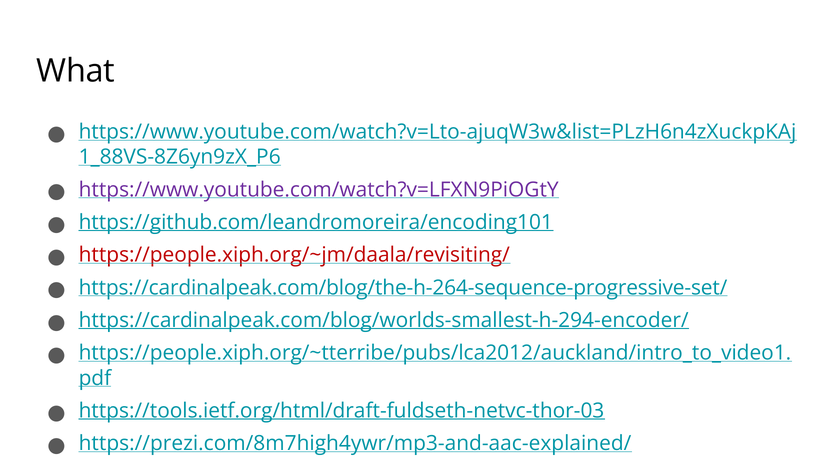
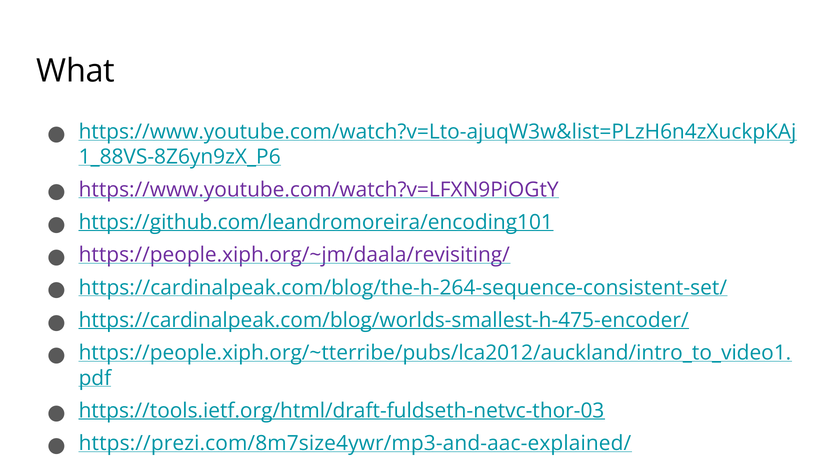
https://people.xiph.org/~jm/daala/revisiting/ colour: red -> purple (294, 255)
https://cardinalpeak.com/blog/the-h-264-sequence-progressive-set/: https://cardinalpeak.com/blog/the-h-264-sequence-progressive-set/ -> https://cardinalpeak.com/blog/the-h-264-sequence-consistent-set/ (403, 288)
https://cardinalpeak.com/blog/worlds-smallest-h-294-encoder/: https://cardinalpeak.com/blog/worlds-smallest-h-294-encoder/ -> https://cardinalpeak.com/blog/worlds-smallest-h-475-encoder/ (384, 321)
https://prezi.com/8m7high4ywr/mp3-and-aac-explained/: https://prezi.com/8m7high4ywr/mp3-and-aac-explained/ -> https://prezi.com/8m7size4ywr/mp3-and-aac-explained/ (355, 444)
